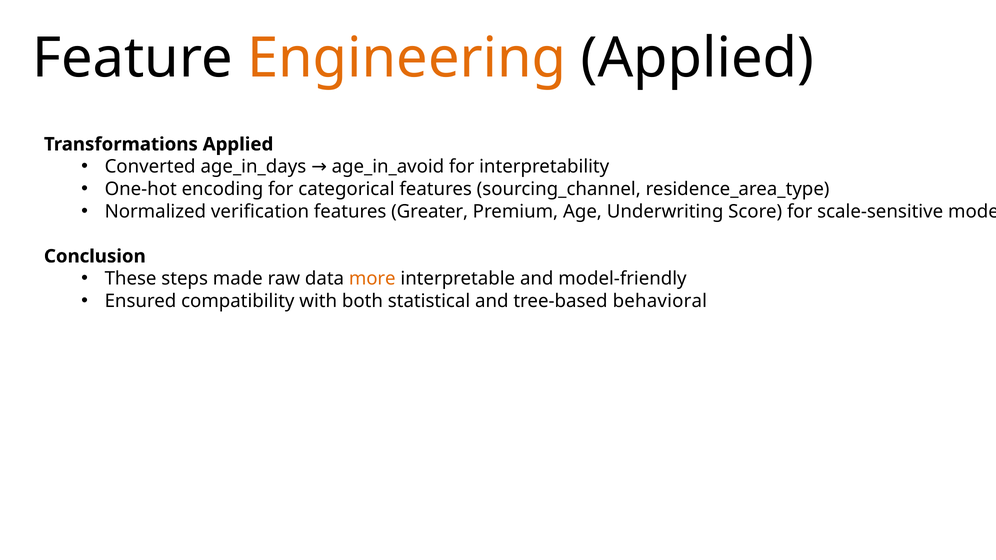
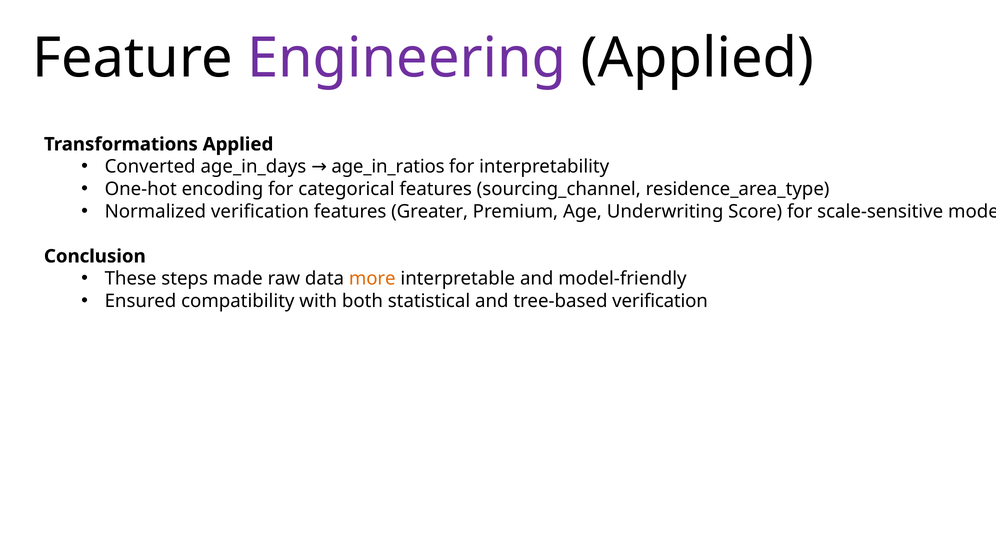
Engineering colour: orange -> purple (407, 58)
age_in_avoid: age_in_avoid -> age_in_ratios (388, 167)
tree-based behavioral: behavioral -> verification (660, 301)
